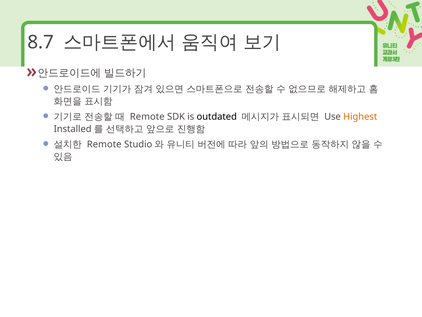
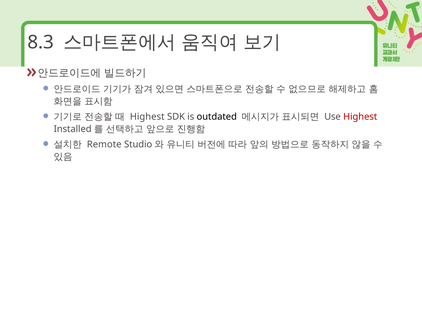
8.7: 8.7 -> 8.3 (41, 42)
Remote: Remote -> Highest (147, 117)
Highest colour: orange -> red (360, 117)
